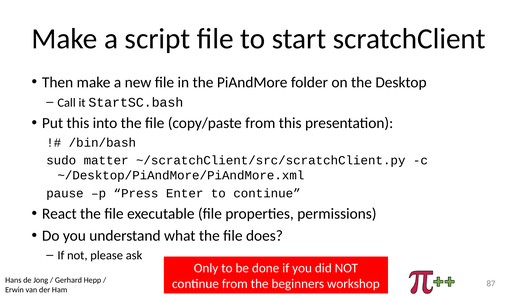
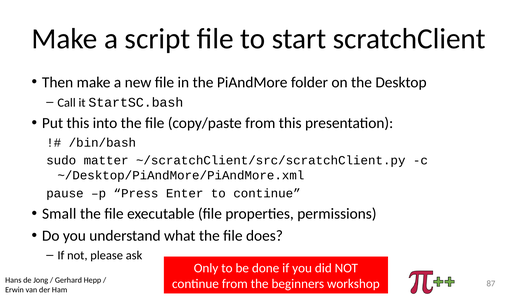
React: React -> Small (59, 213)
